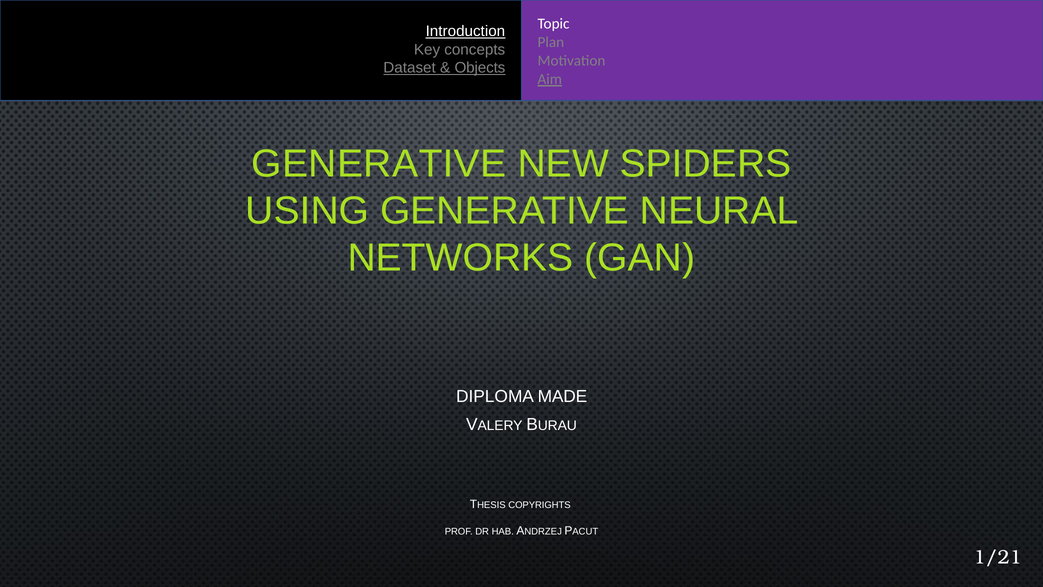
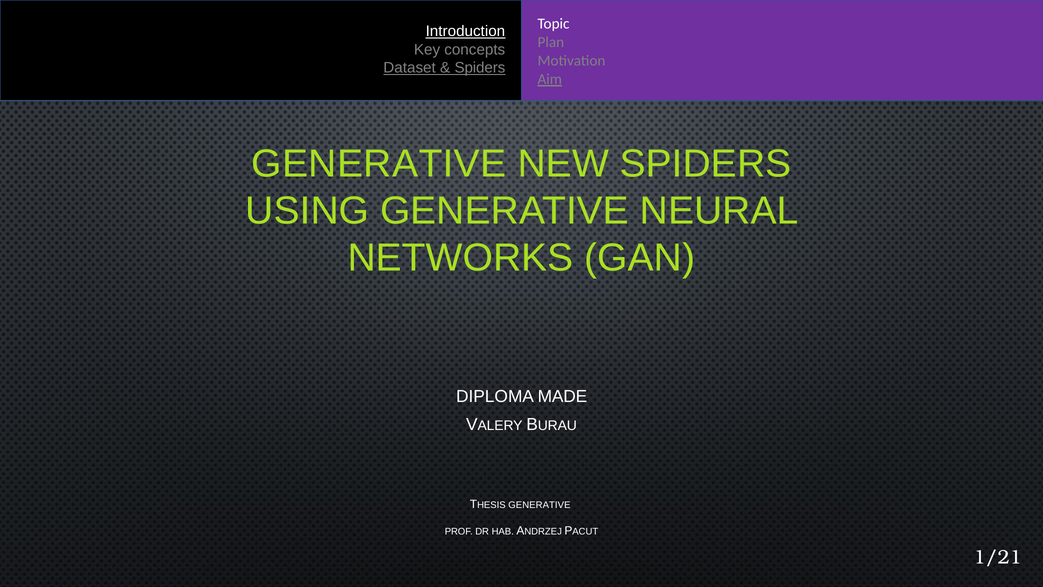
Objects: Objects -> Spiders (480, 68)
THESIS COPYRIGHTS: COPYRIGHTS -> GENERATIVE (539, 505)
